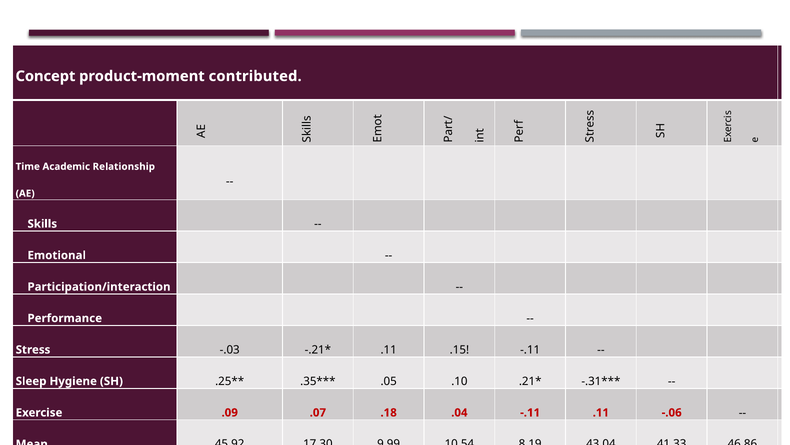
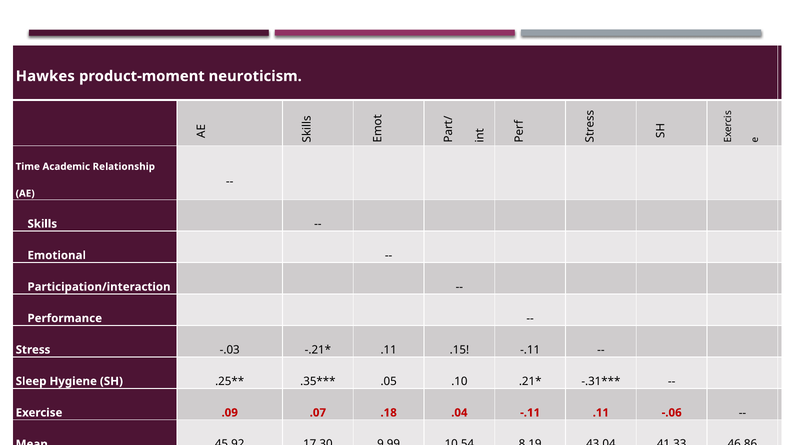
Concept: Concept -> Hawkes (45, 76)
contributed: contributed -> neuroticism (255, 76)
